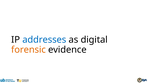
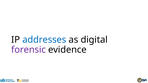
forensic colour: orange -> purple (29, 50)
